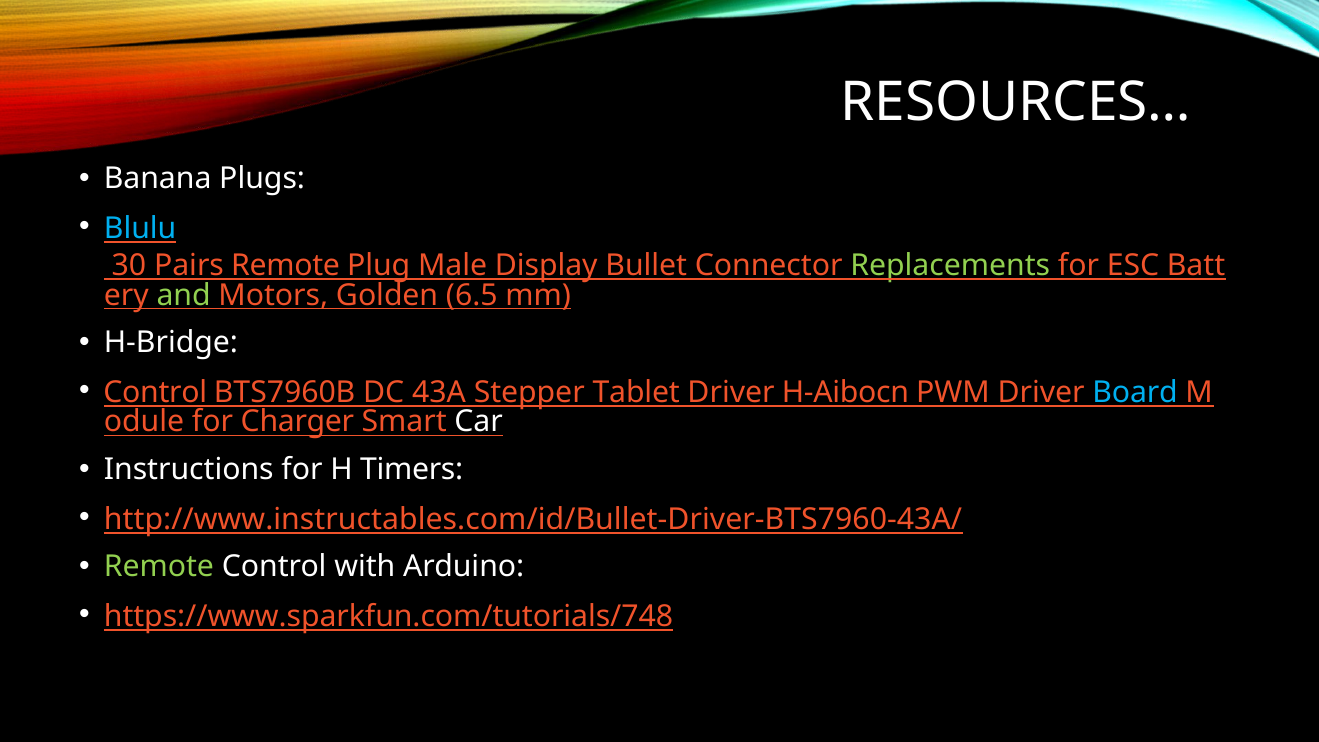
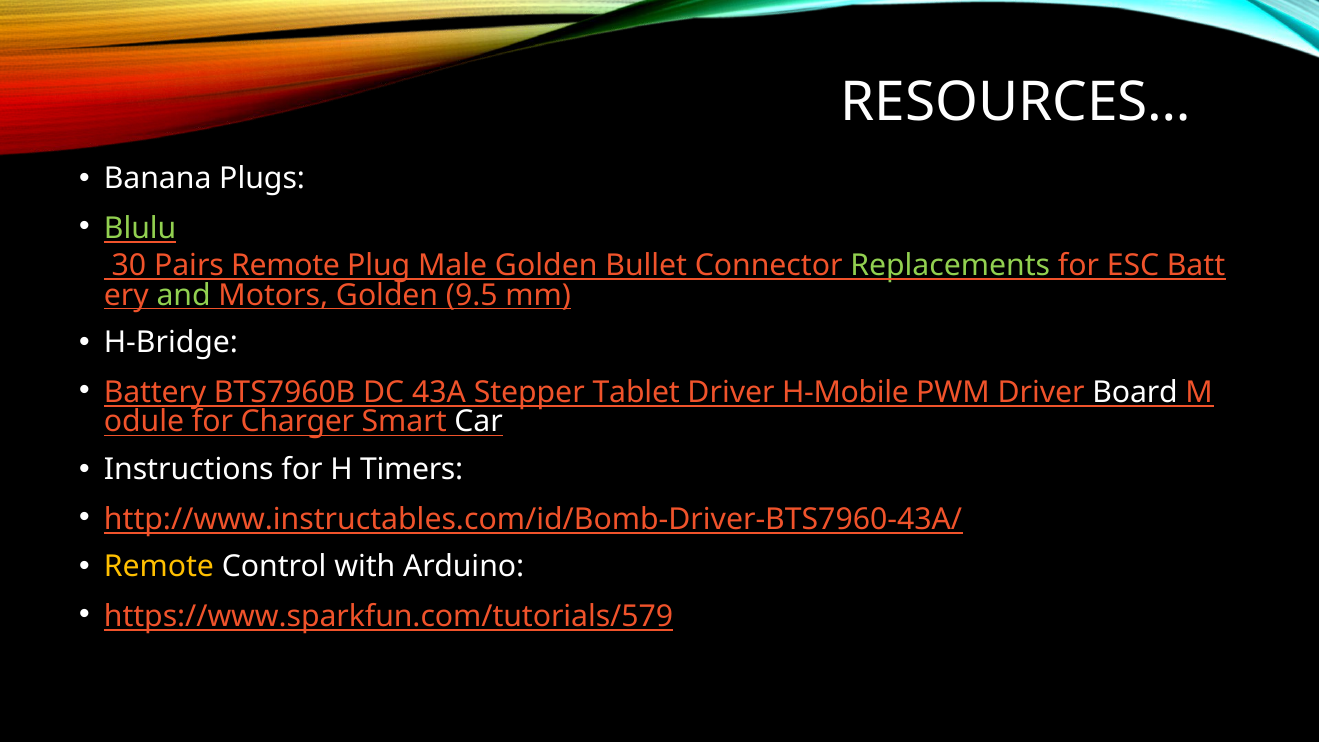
Blulu colour: light blue -> light green (140, 228)
Male Display: Display -> Golden (546, 265)
6.5: 6.5 -> 9.5 (472, 295)
Control: Control -> Battery (155, 392)
H-Aibocn: H-Aibocn -> H-Mobile (845, 392)
Board colour: light blue -> white (1135, 392)
http://www.instructables.com/id/Bullet-Driver-BTS7960-43A/: http://www.instructables.com/id/Bullet-Driver-BTS7960-43A/ -> http://www.instructables.com/id/Bomb-Driver-BTS7960-43A/ (533, 519)
Remote colour: light green -> yellow (159, 566)
https://www.sparkfun.com/tutorials/748: https://www.sparkfun.com/tutorials/748 -> https://www.sparkfun.com/tutorials/579 (389, 616)
